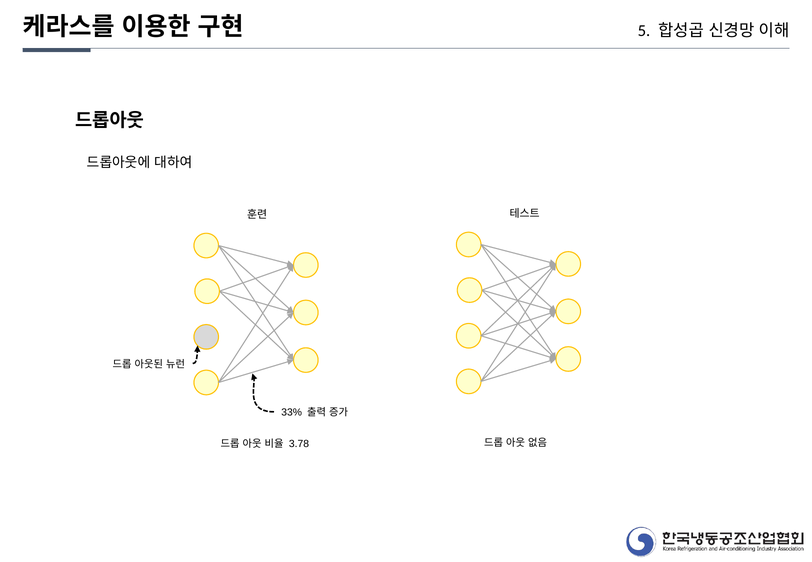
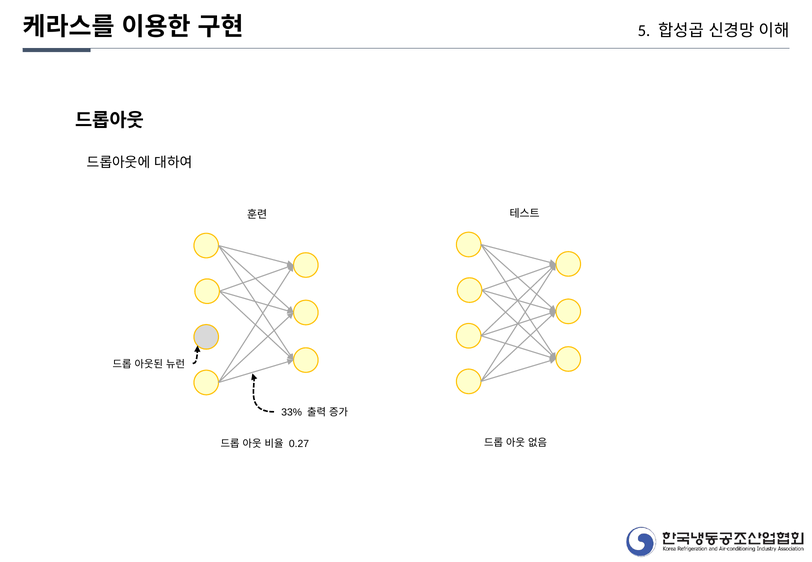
3.78: 3.78 -> 0.27 (299, 444)
